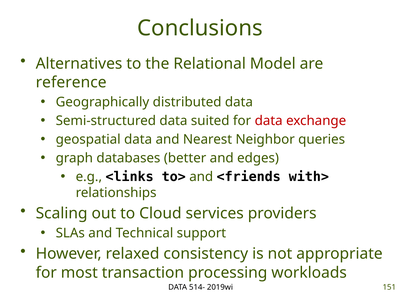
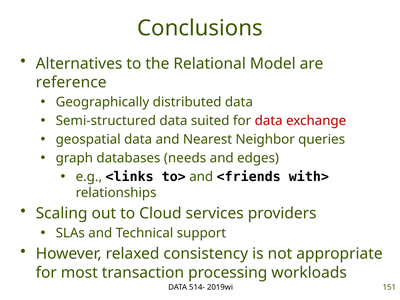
better: better -> needs (185, 158)
